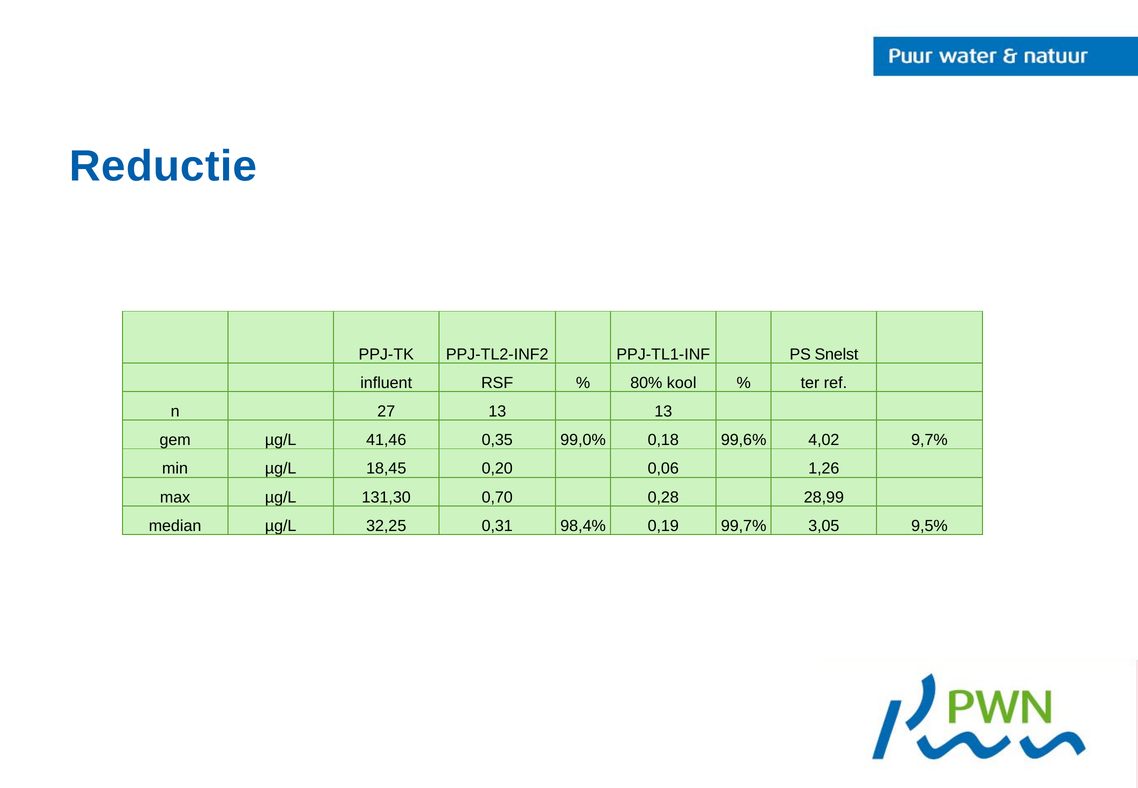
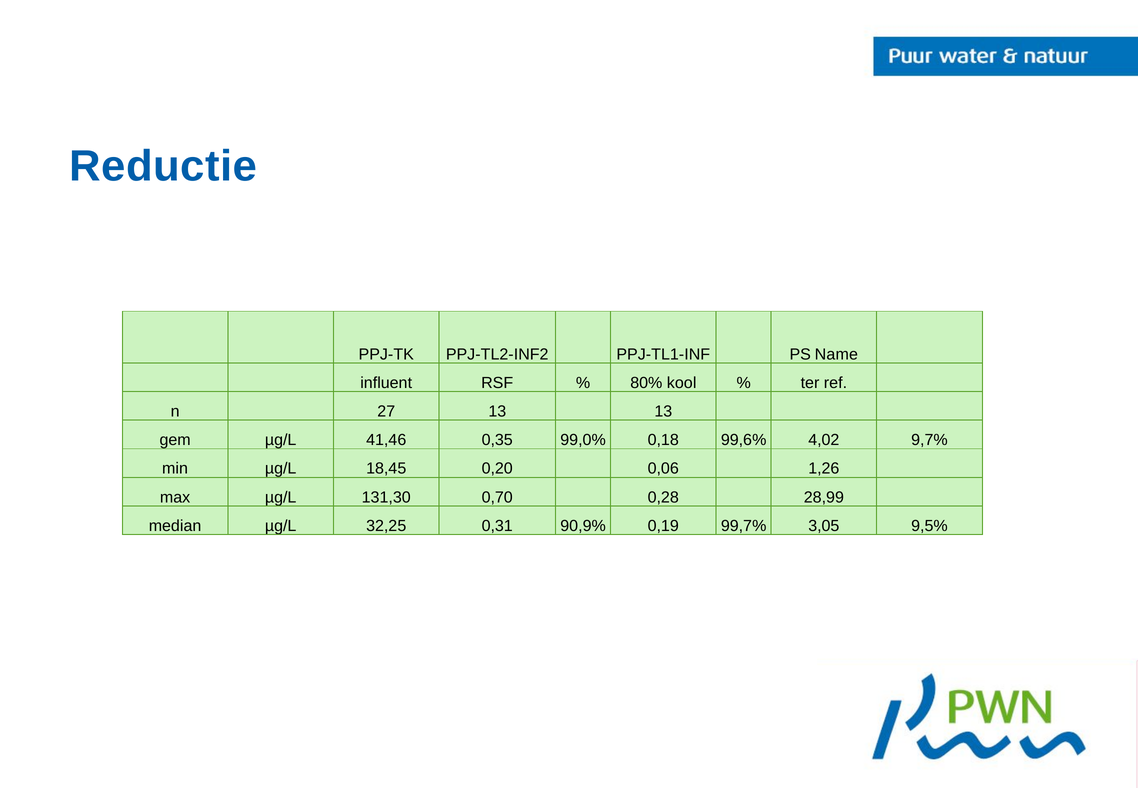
Snelst: Snelst -> Name (836, 354)
98,4%: 98,4% -> 90,9% (583, 526)
